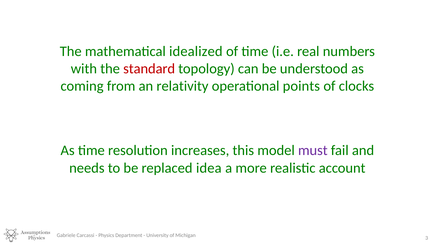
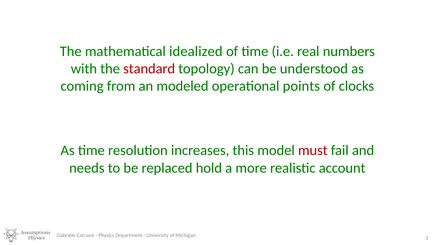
relativity: relativity -> modeled (182, 86)
must colour: purple -> red (313, 150)
idea: idea -> hold (209, 168)
